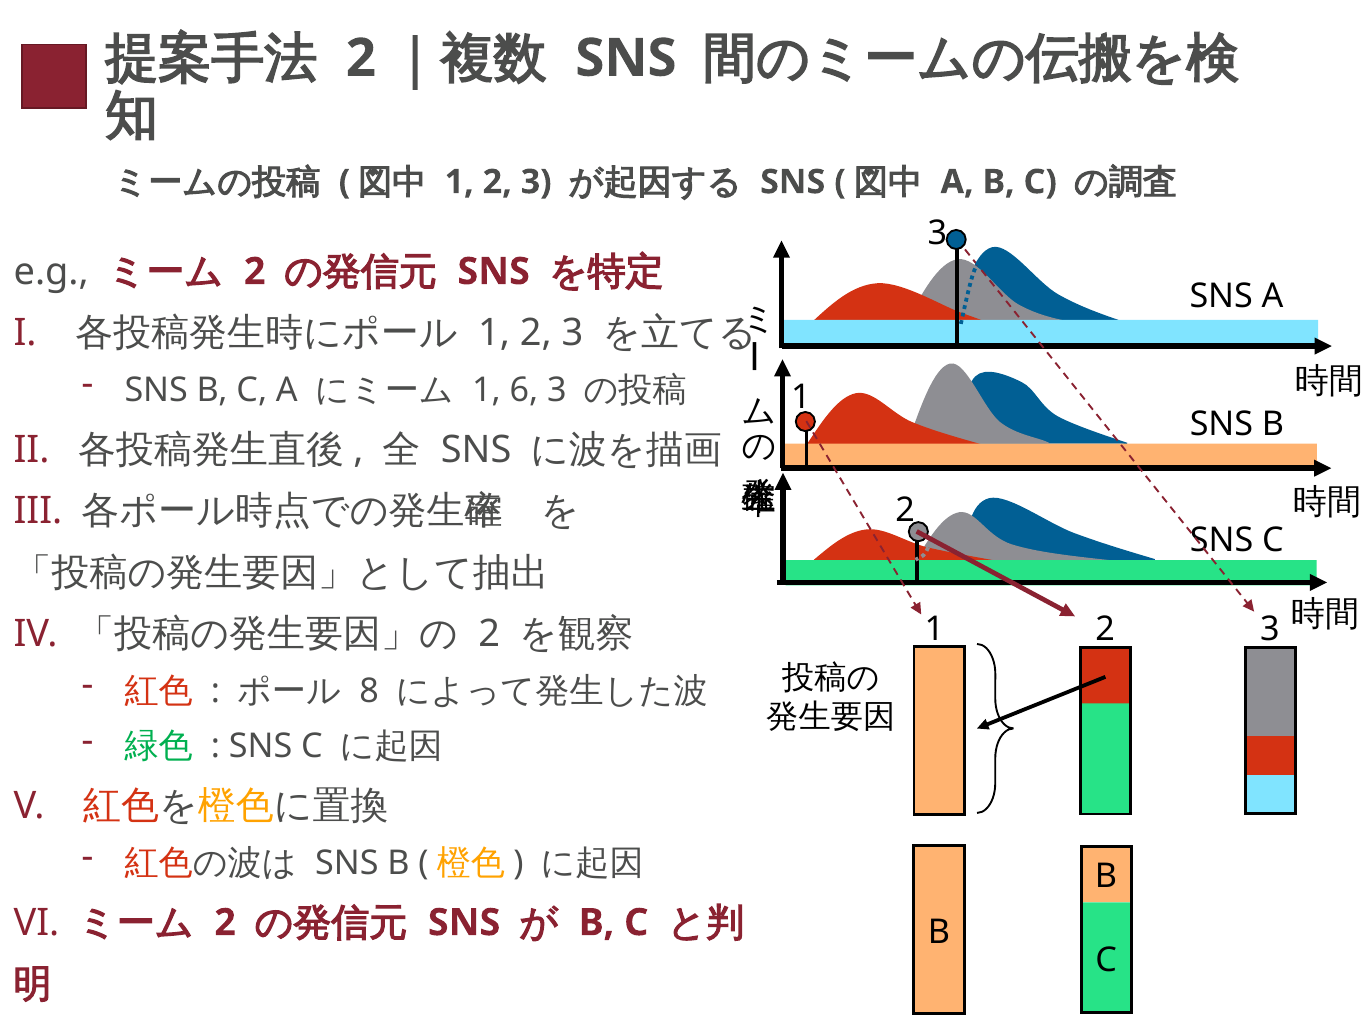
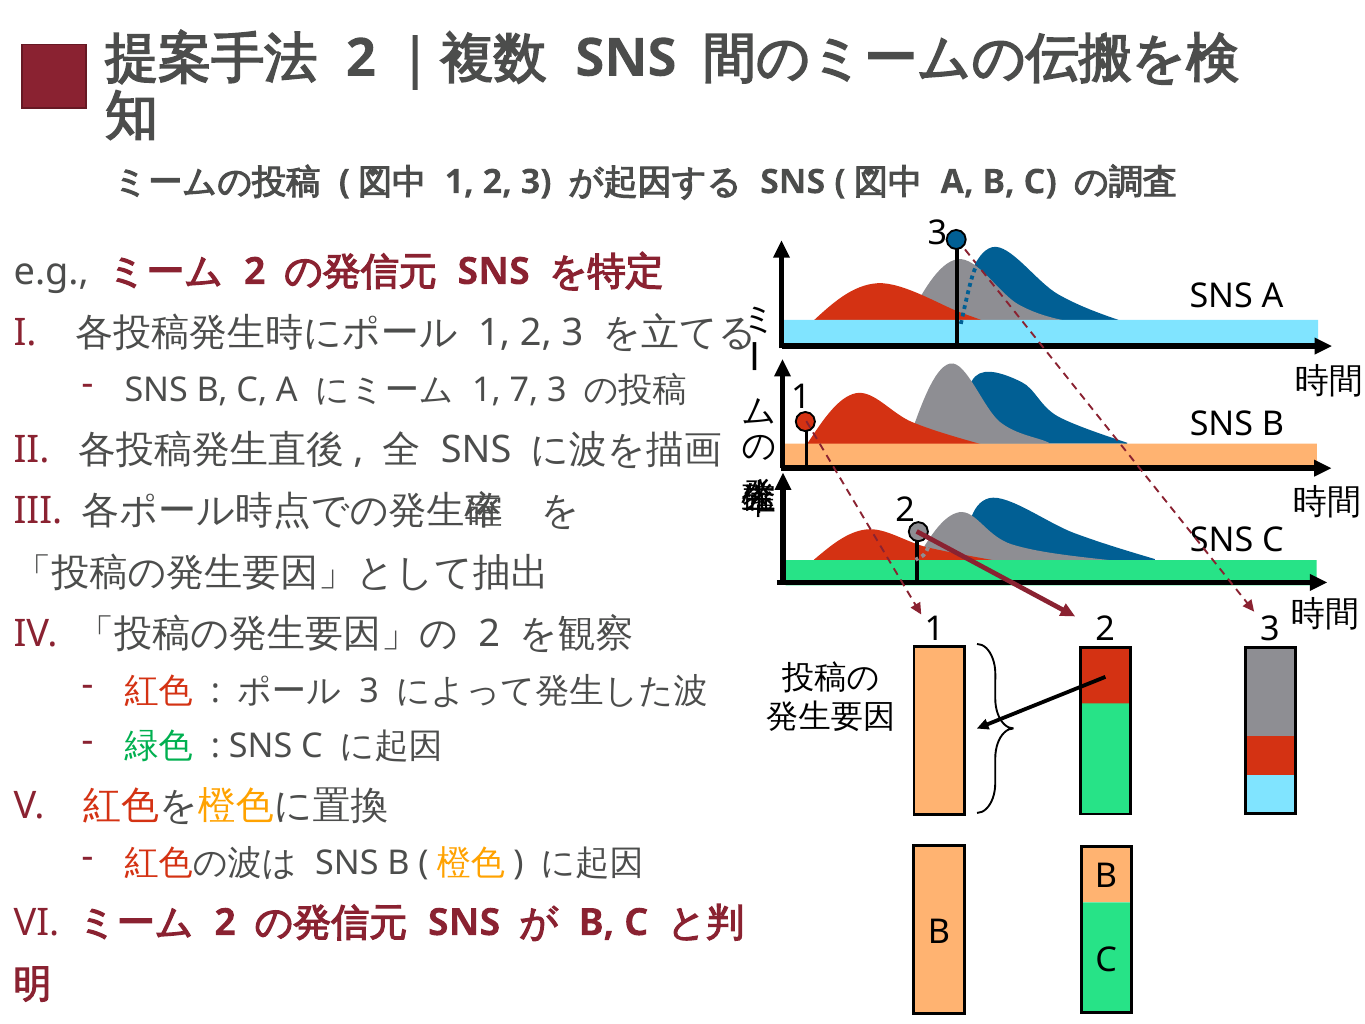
6: 6 -> 7 (524, 390)
8: 8 -> 3 (369, 691)
